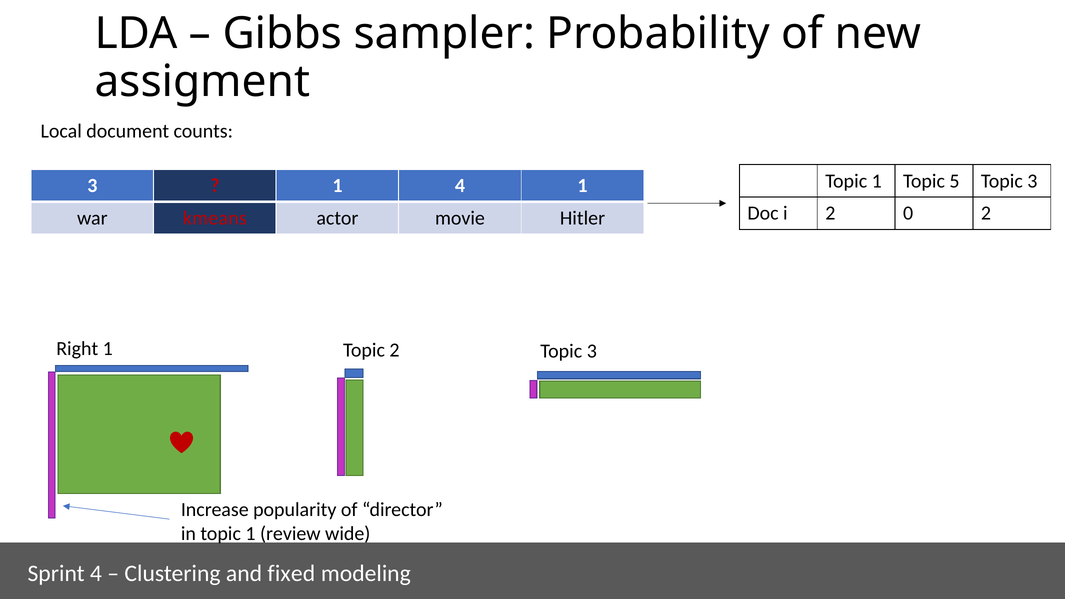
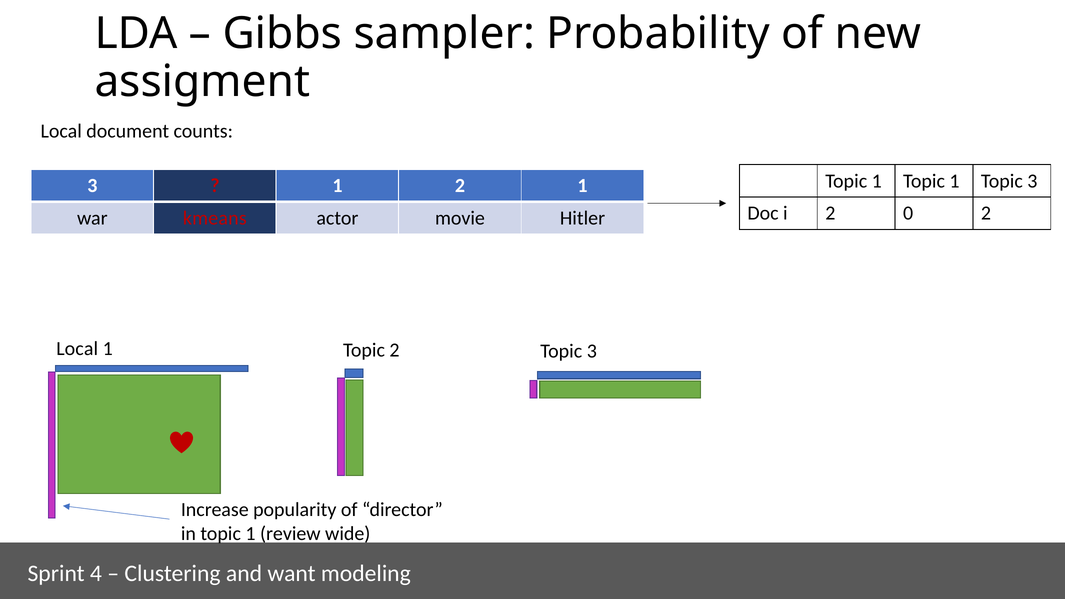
1 Topic 5: 5 -> 1 (955, 181)
1 4: 4 -> 2 (460, 186)
Right: Right -> Local (77, 349)
fixed: fixed -> want (292, 573)
